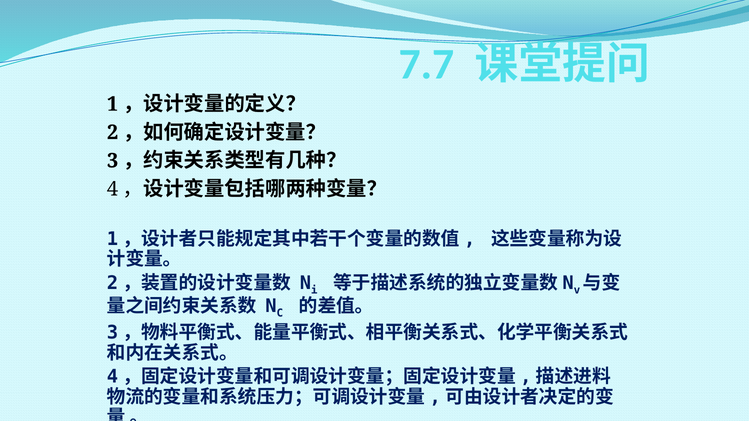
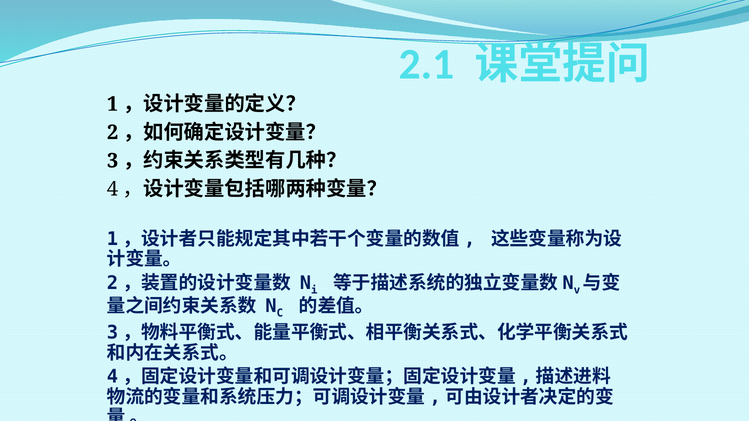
7.7: 7.7 -> 2.1 (427, 65)
